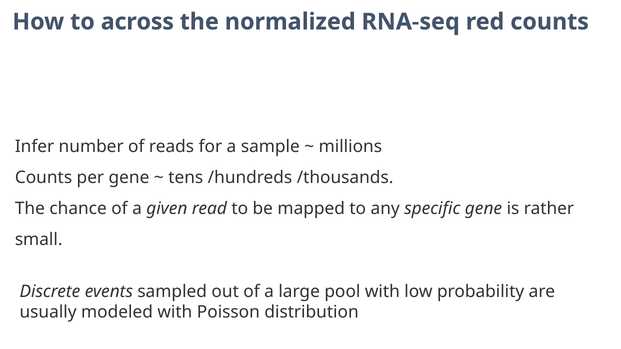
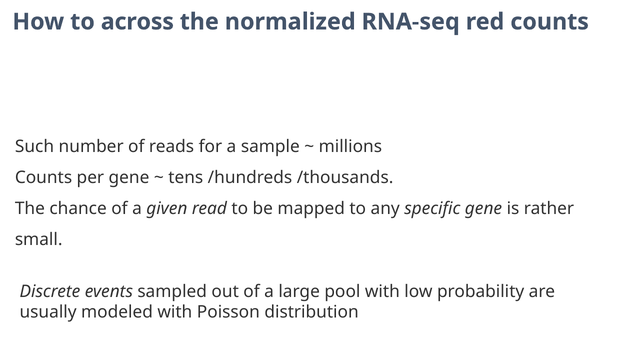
Infer: Infer -> Such (35, 147)
